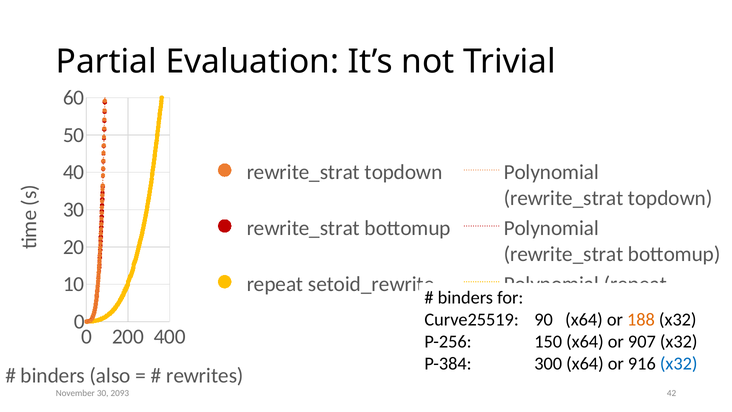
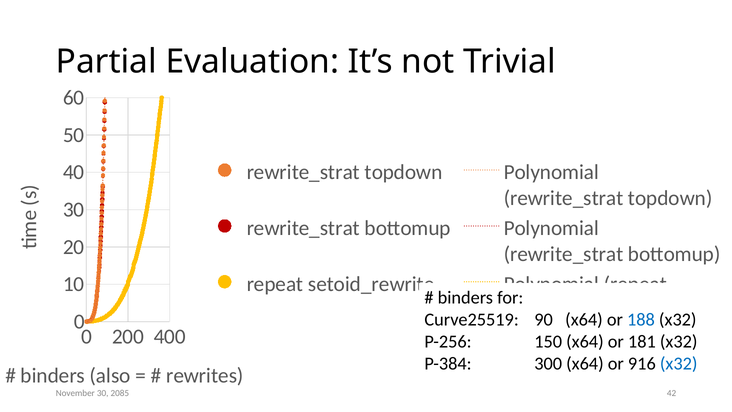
188 colour: orange -> blue (641, 320)
907: 907 -> 181 (642, 342)
2093: 2093 -> 2085 (120, 393)
